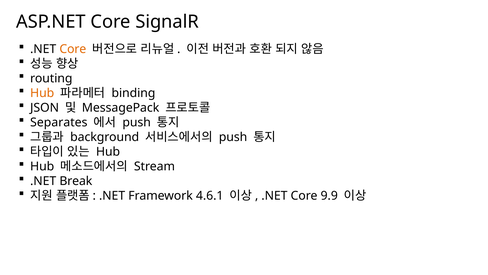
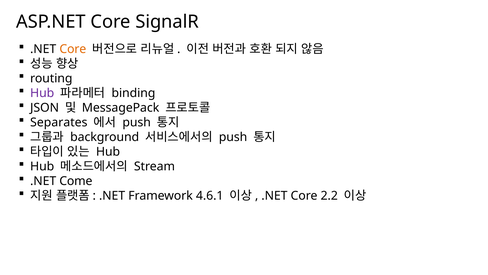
Hub colour: orange -> purple (42, 93)
Break: Break -> Come (76, 181)
9.9: 9.9 -> 2.2 (329, 195)
